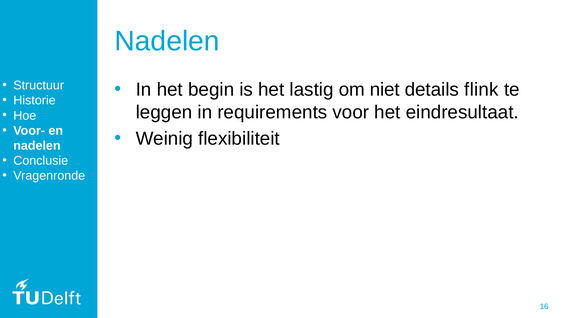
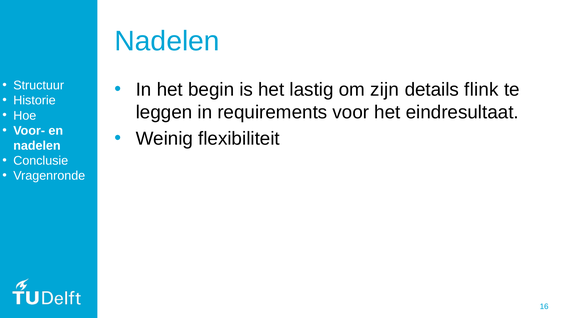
niet: niet -> zijn (385, 90)
